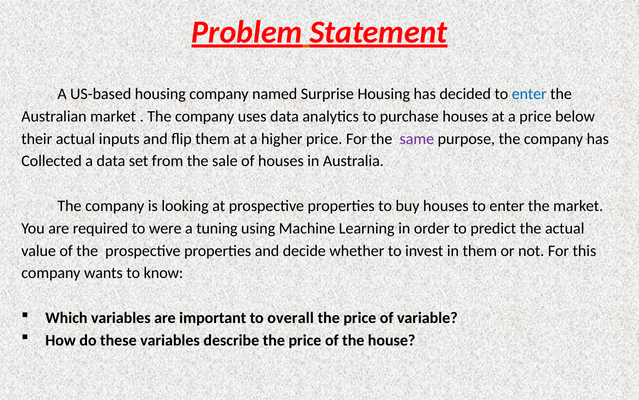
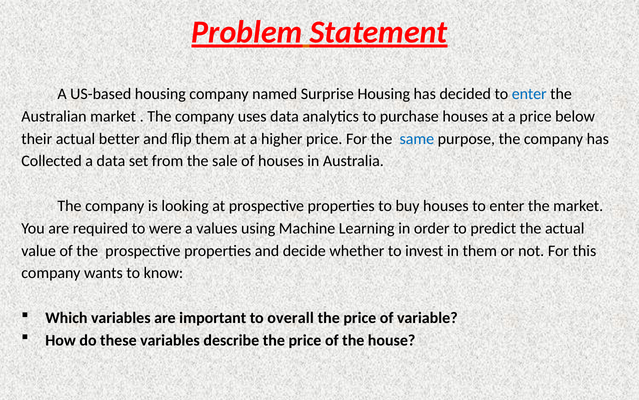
inputs: inputs -> better (119, 139)
same colour: purple -> blue (417, 139)
tuning: tuning -> values (217, 228)
